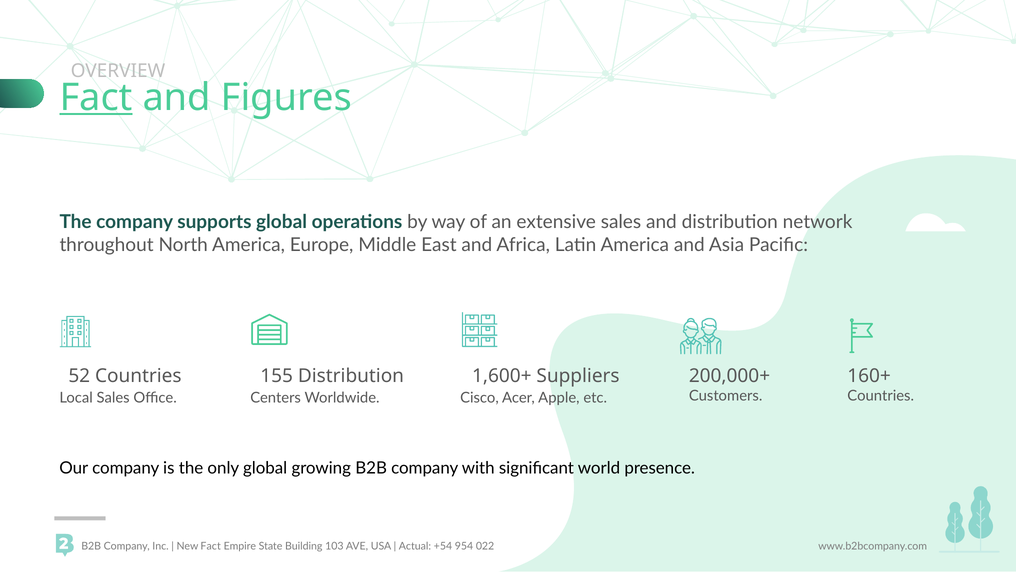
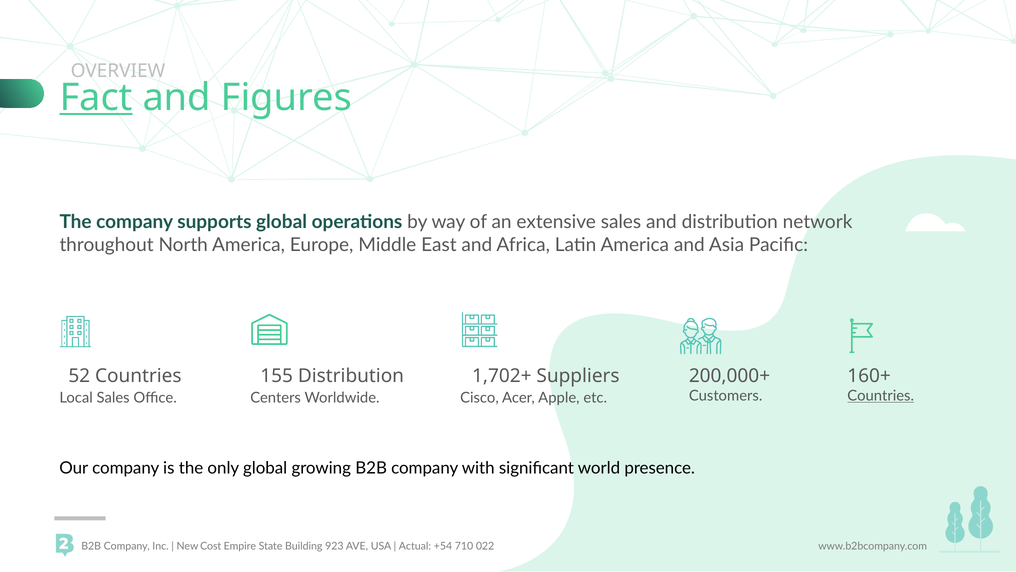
1,600+: 1,600+ -> 1,702+ (502, 375)
Countries underline: none -> present (881, 395)
New Fact: Fact -> Cost (211, 546)
103: 103 -> 923 (334, 546)
954: 954 -> 710 (464, 546)
